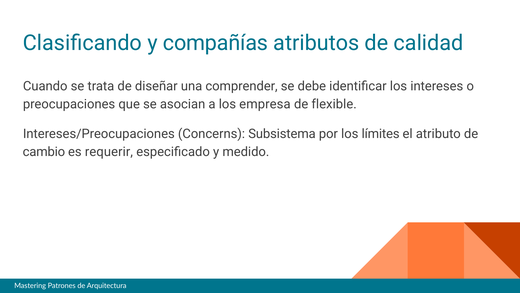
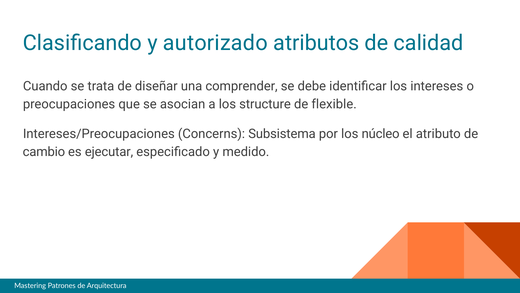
compañías: compañías -> autorizado (215, 43)
empresa: empresa -> structure (265, 104)
límites: límites -> núcleo (381, 134)
requerir: requerir -> ejecutar (109, 152)
